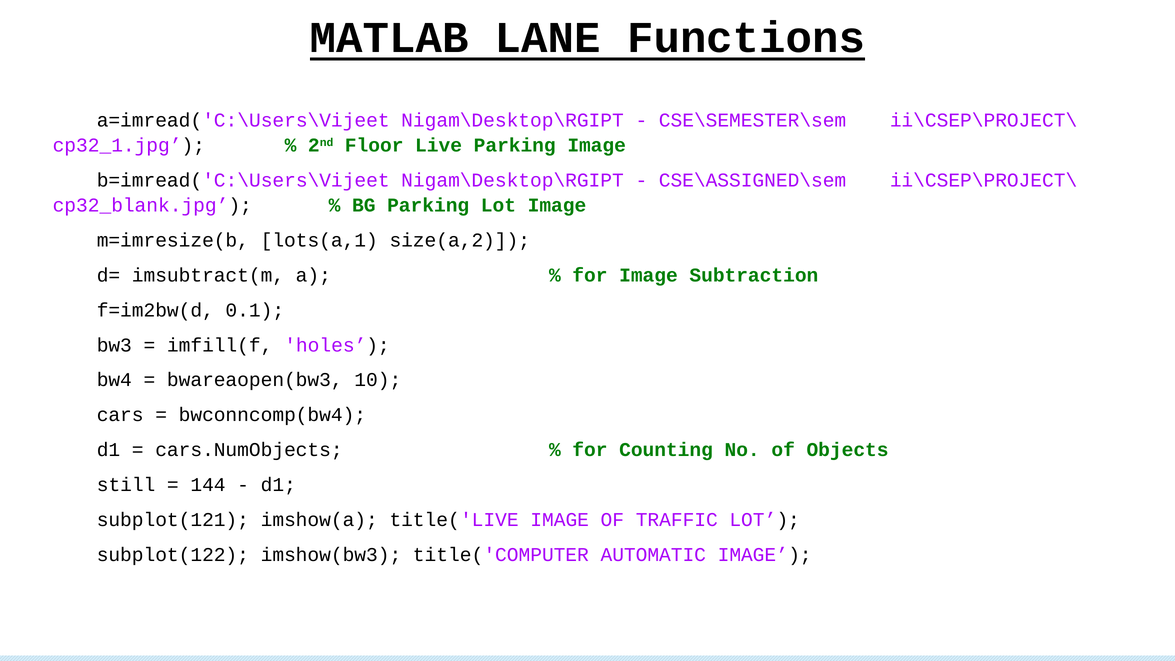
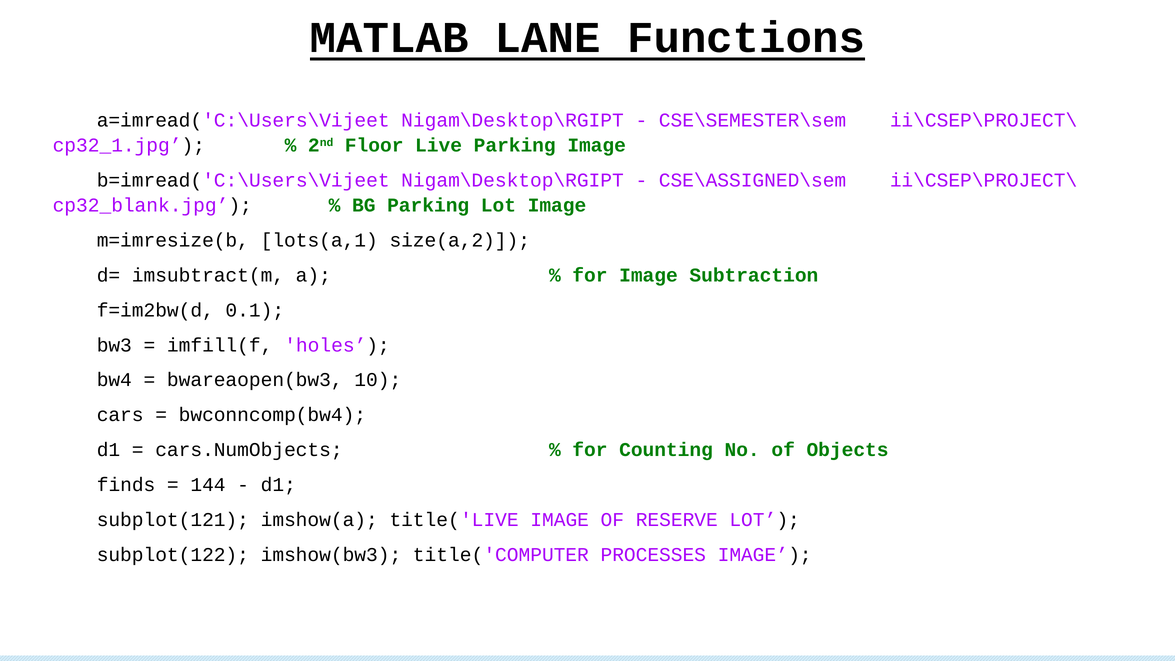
still: still -> finds (126, 485)
TRAFFIC: TRAFFIC -> RESERVE (677, 520)
AUTOMATIC: AUTOMATIC -> PROCESSES (653, 554)
